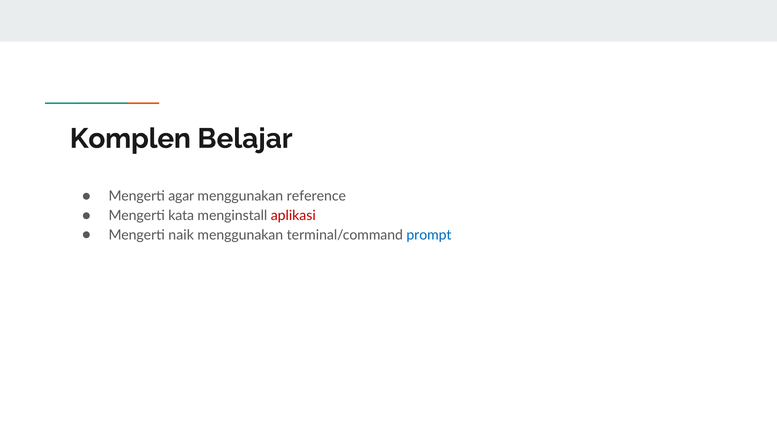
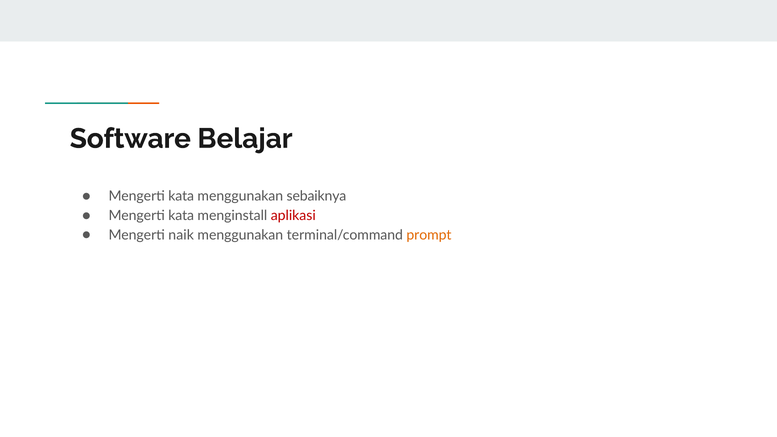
Komplen: Komplen -> Software (130, 139)
agar: agar -> kata (181, 196)
reference: reference -> sebaiknya (316, 196)
prompt colour: blue -> orange (429, 235)
